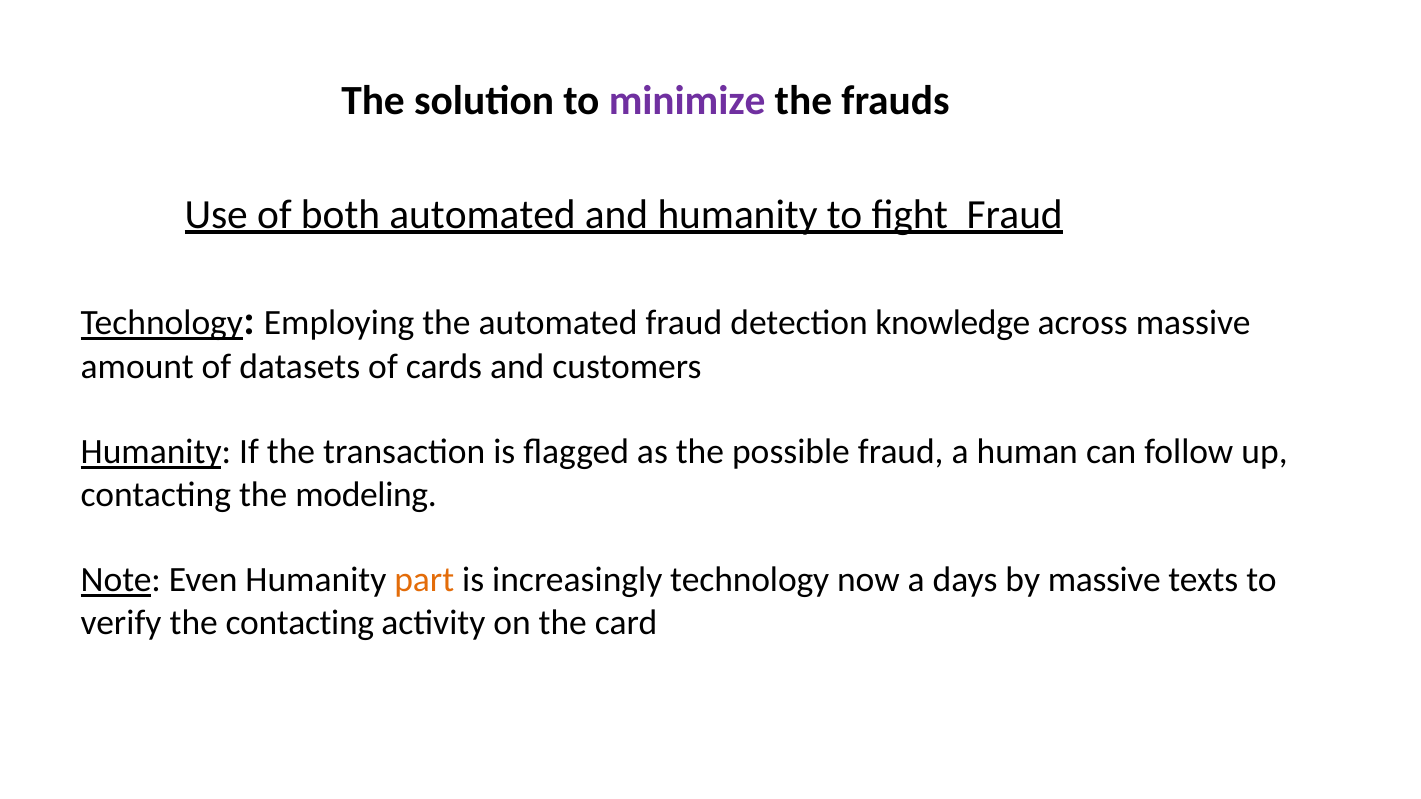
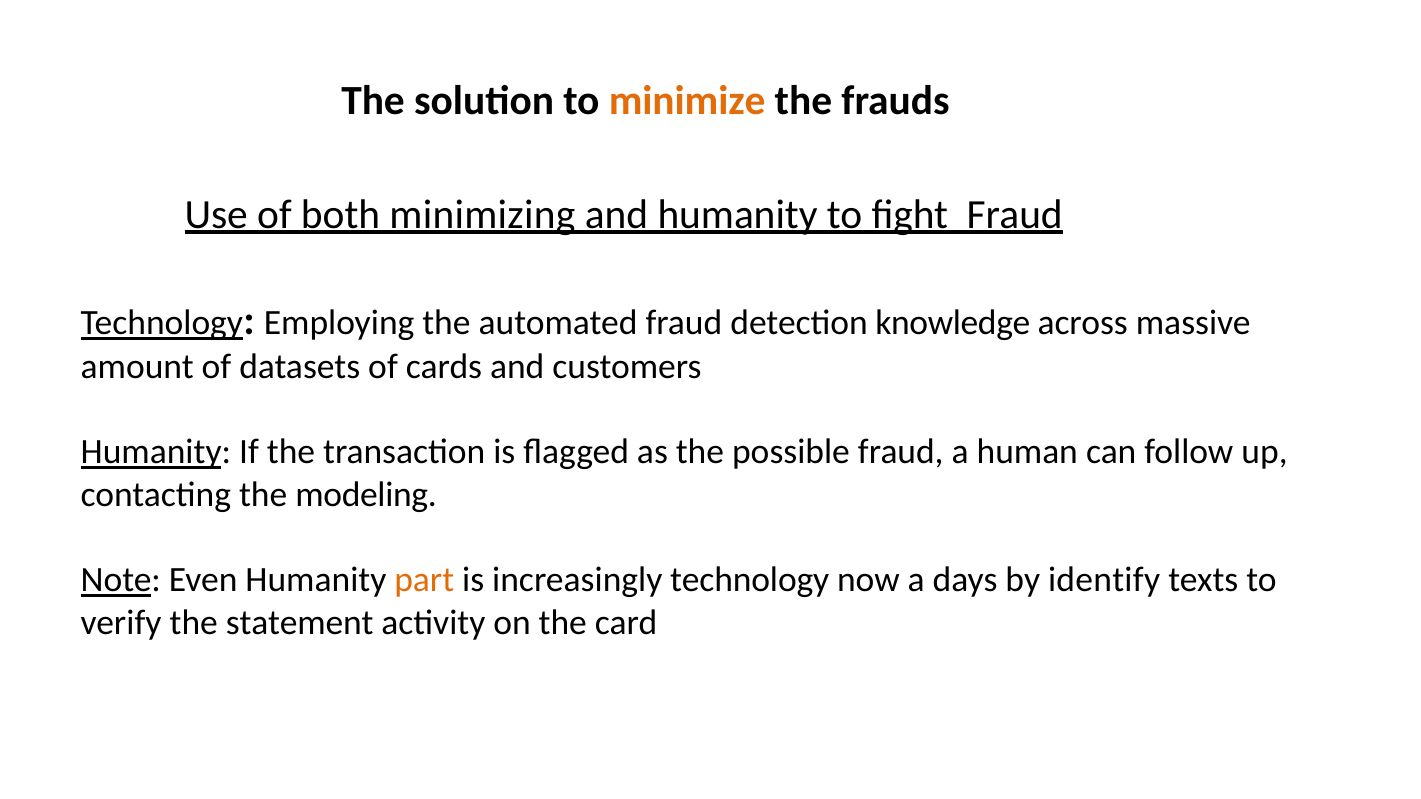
minimize colour: purple -> orange (687, 101)
both automated: automated -> minimizing (482, 215)
by massive: massive -> identify (1104, 580)
the contacting: contacting -> statement (300, 623)
